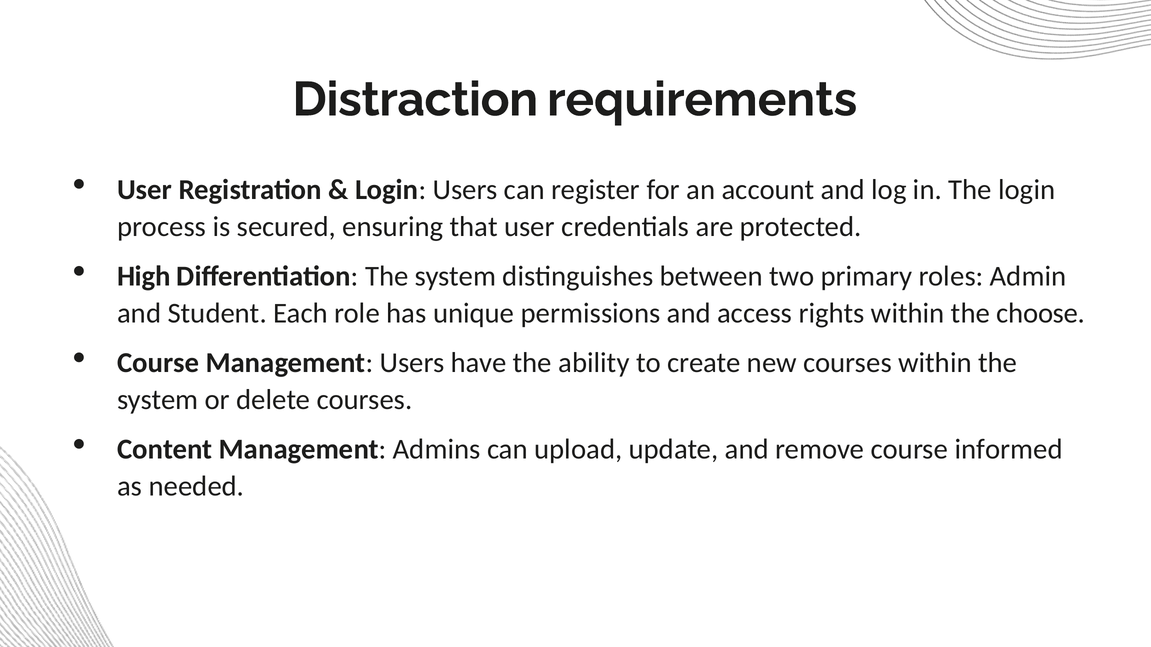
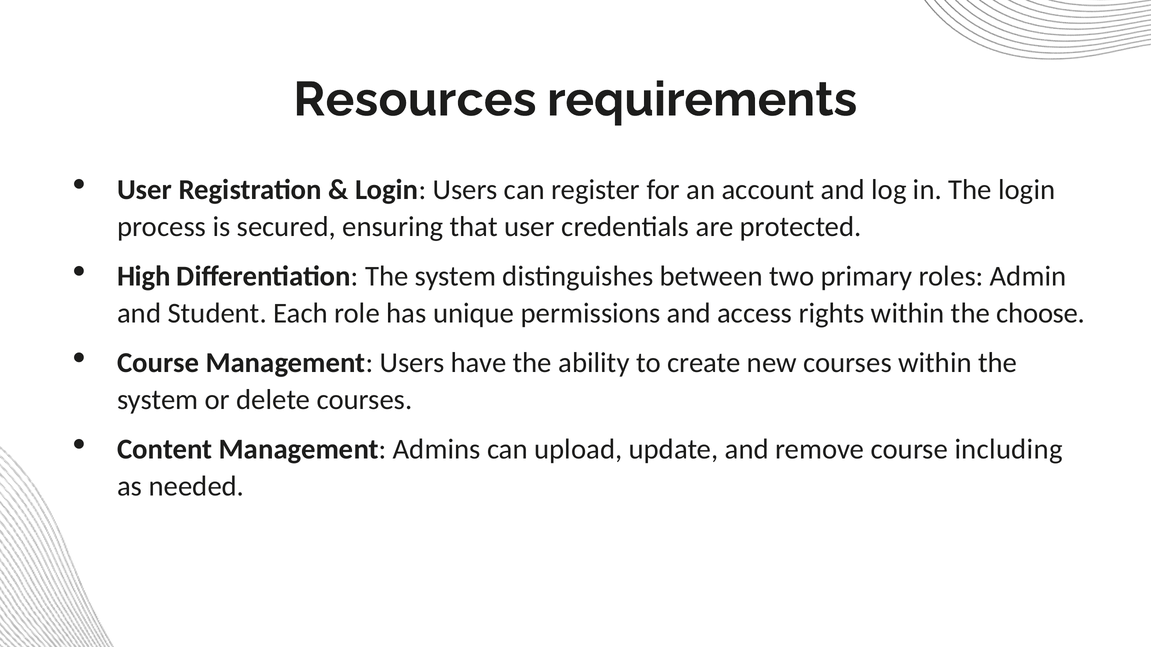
Distraction: Distraction -> Resources (415, 100)
informed: informed -> including (1009, 450)
